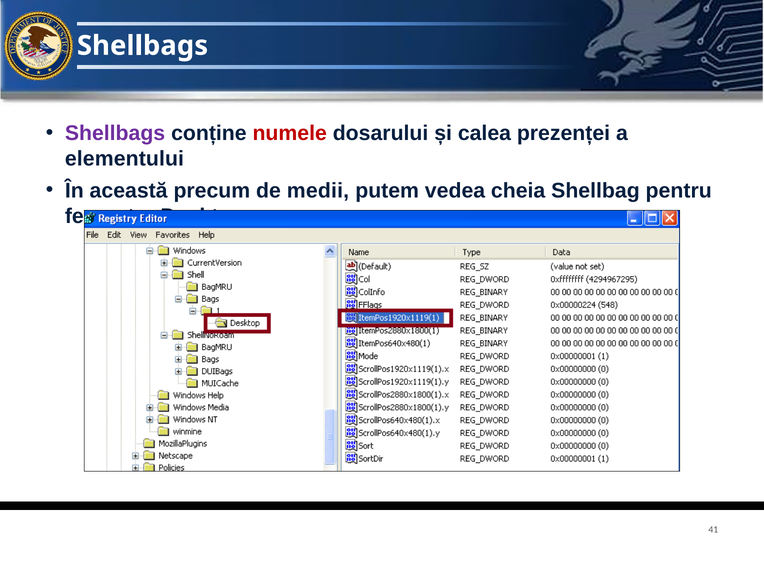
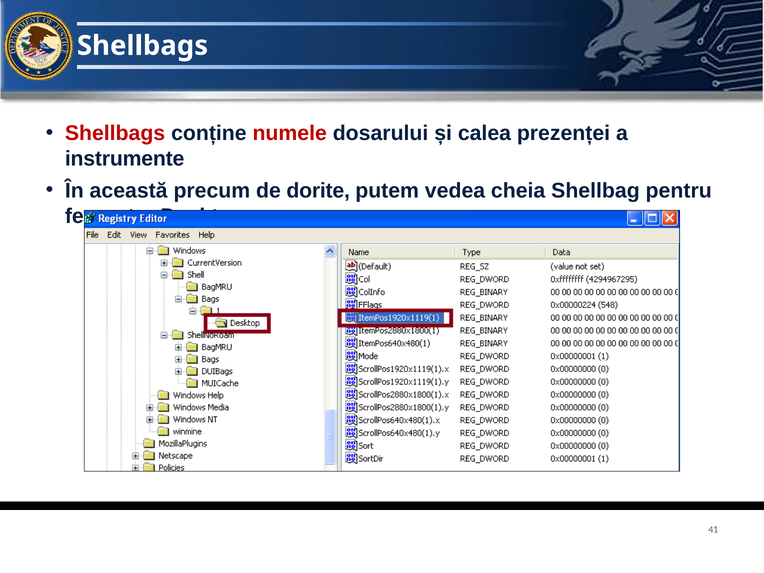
Shellbags colour: purple -> red (115, 133)
elementului: elementului -> instrumente (125, 159)
medii: medii -> dorite (318, 191)
